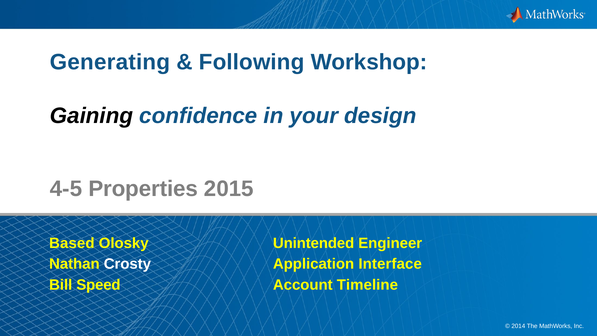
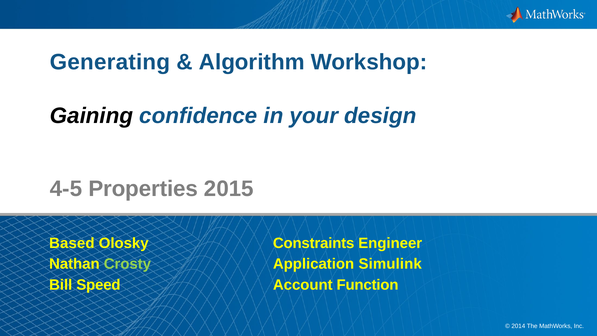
Following: Following -> Algorithm (252, 62)
Unintended: Unintended -> Constraints (314, 243)
Crosty colour: white -> light green (127, 264)
Interface: Interface -> Simulink (390, 264)
Timeline: Timeline -> Function (368, 285)
